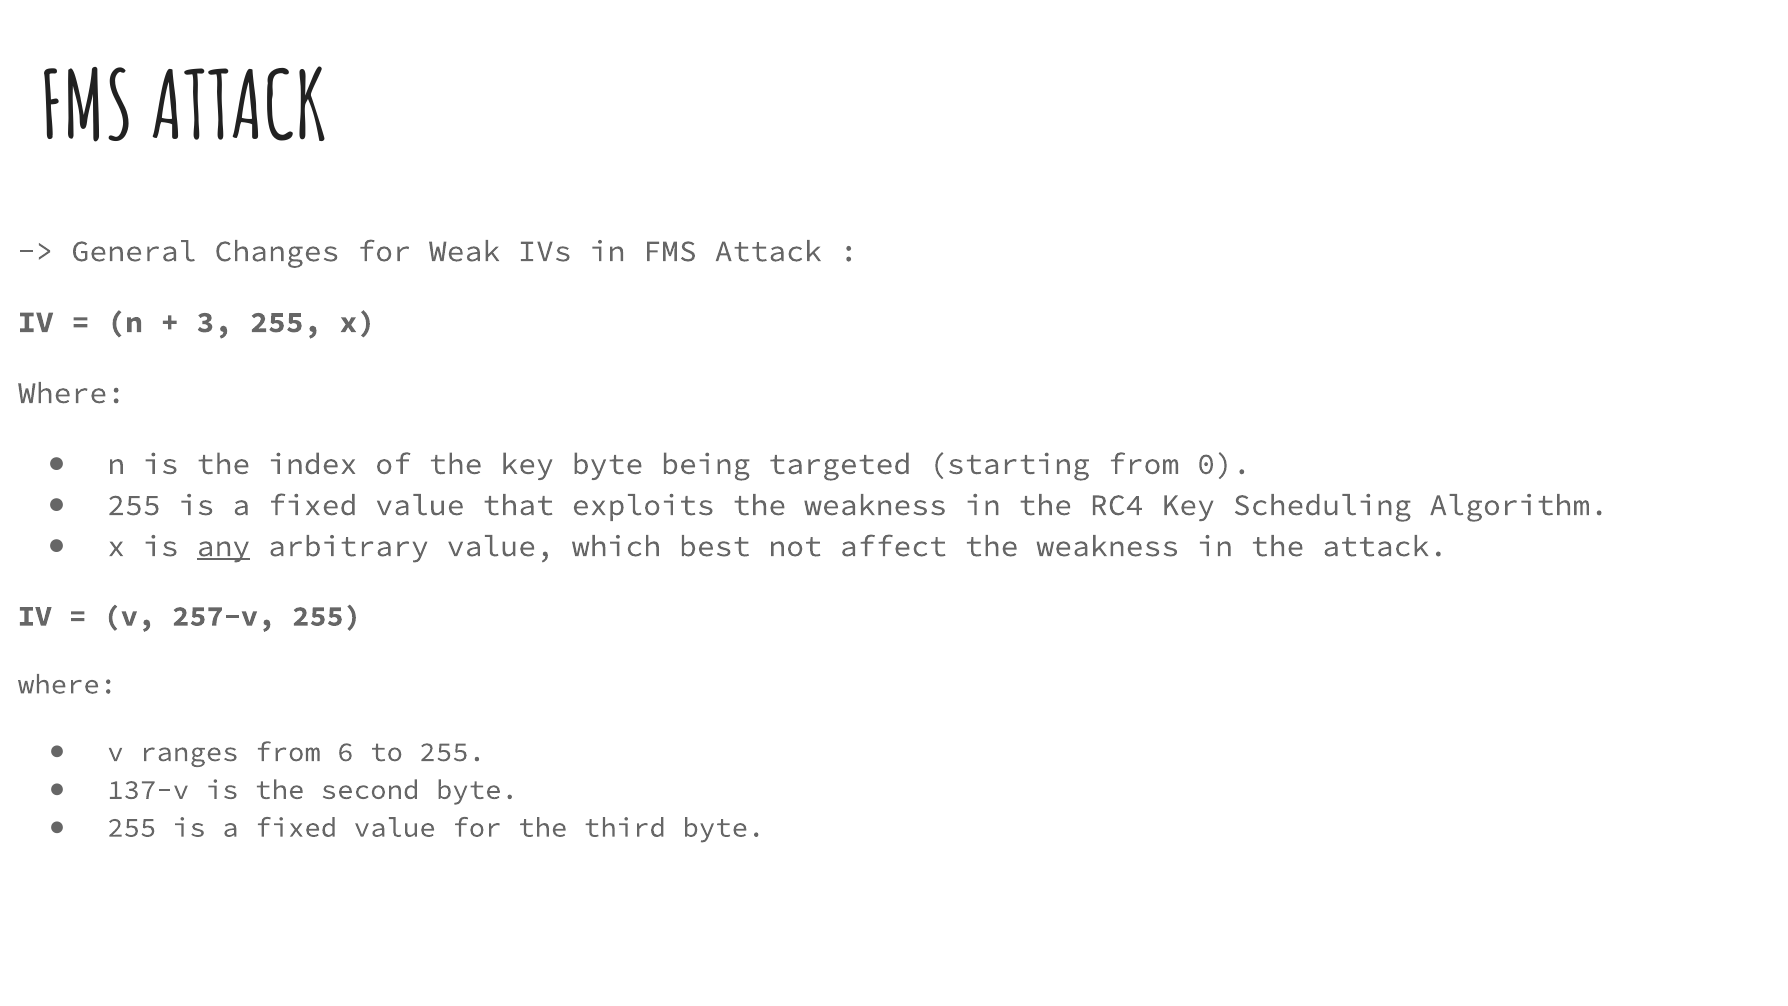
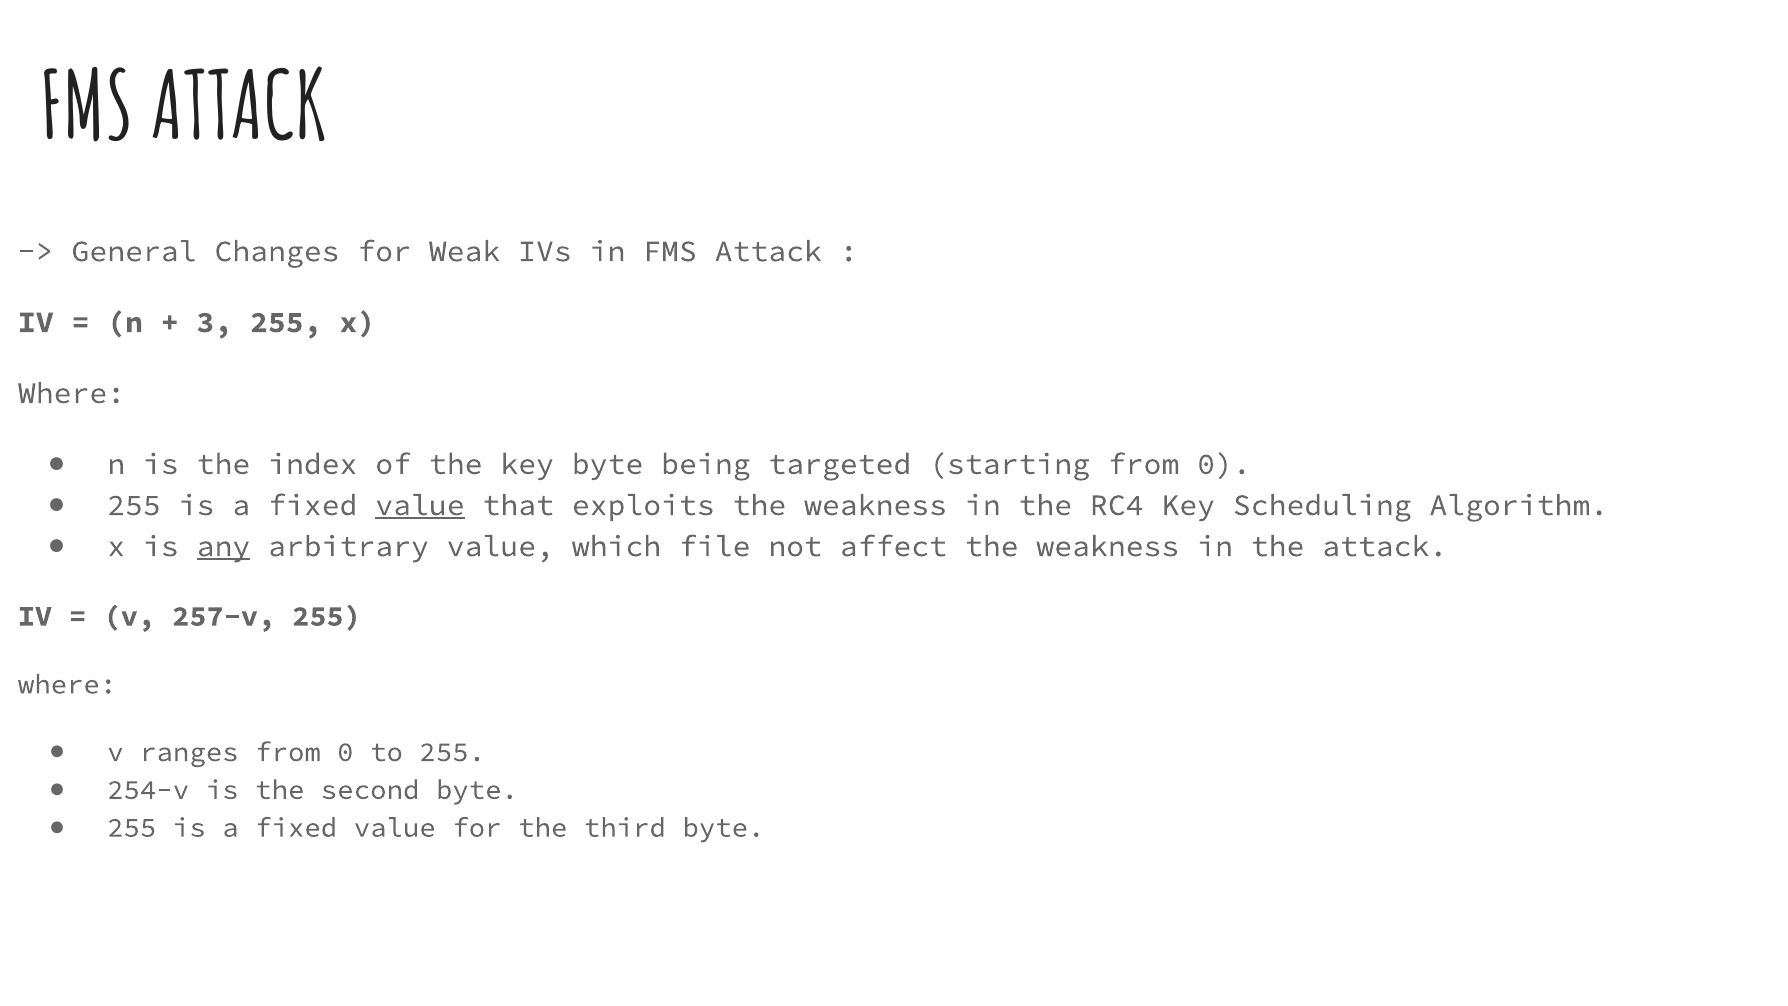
value underline: none -> present (420, 505)
best: best -> file (715, 546)
ranges from 6: 6 -> 0 (345, 752)
137-v: 137-v -> 254-v (148, 790)
